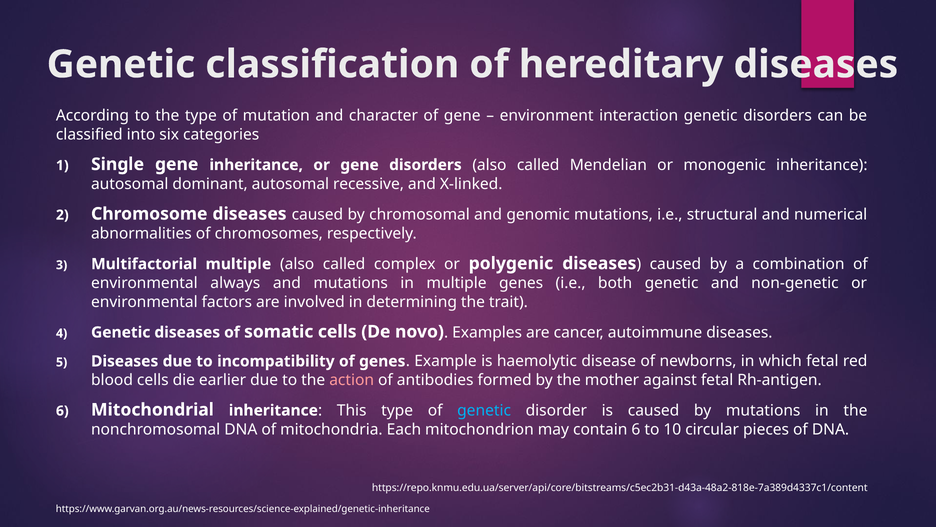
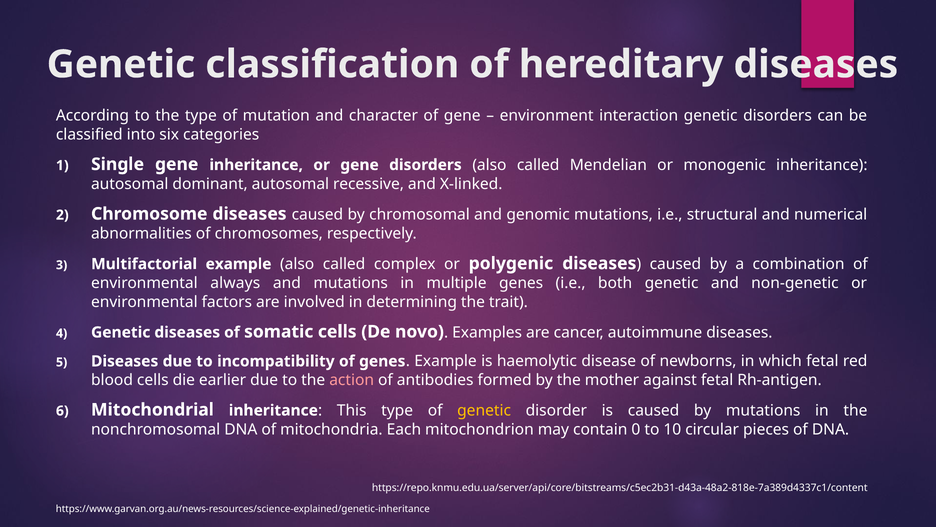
Multifactorial multiple: multiple -> example (239, 264)
genetic colour: light blue -> yellow (484, 410)
contain 6: 6 -> 0 (636, 429)
